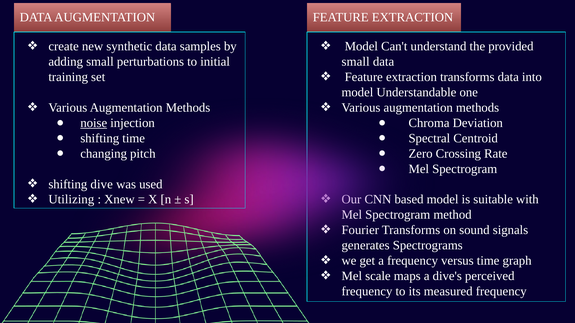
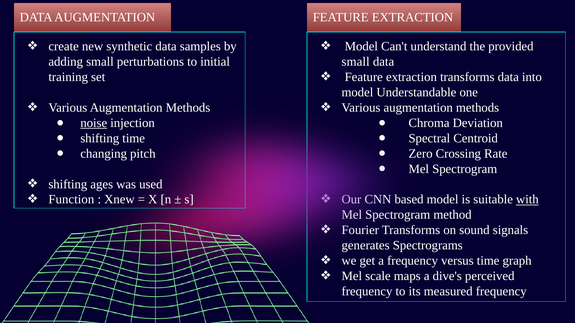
dive: dive -> ages (102, 184)
Utilizing: Utilizing -> Function (71, 200)
with underline: none -> present (527, 200)
